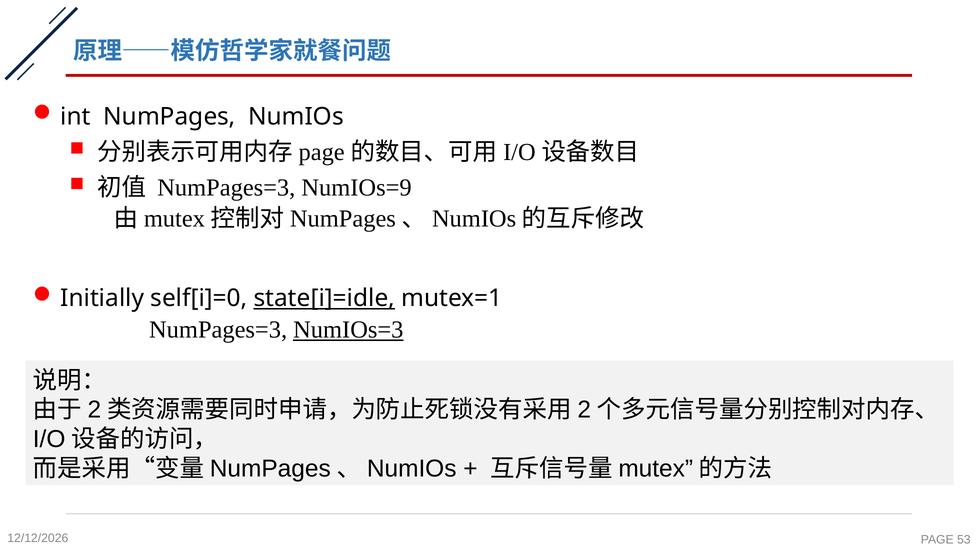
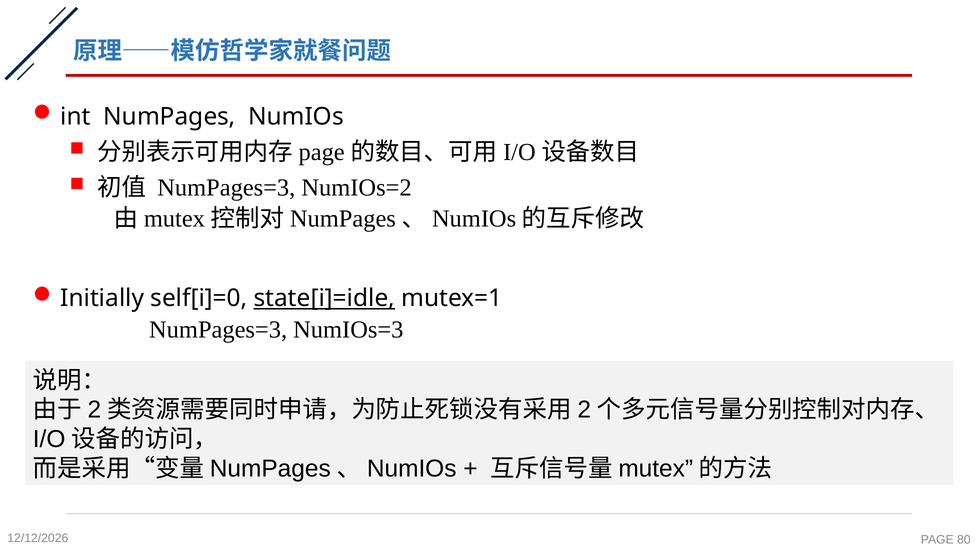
NumIOs=9: NumIOs=9 -> NumIOs=2 (357, 188)
NumIOs=3 underline: present -> none (348, 330)
53: 53 -> 80 (964, 540)
